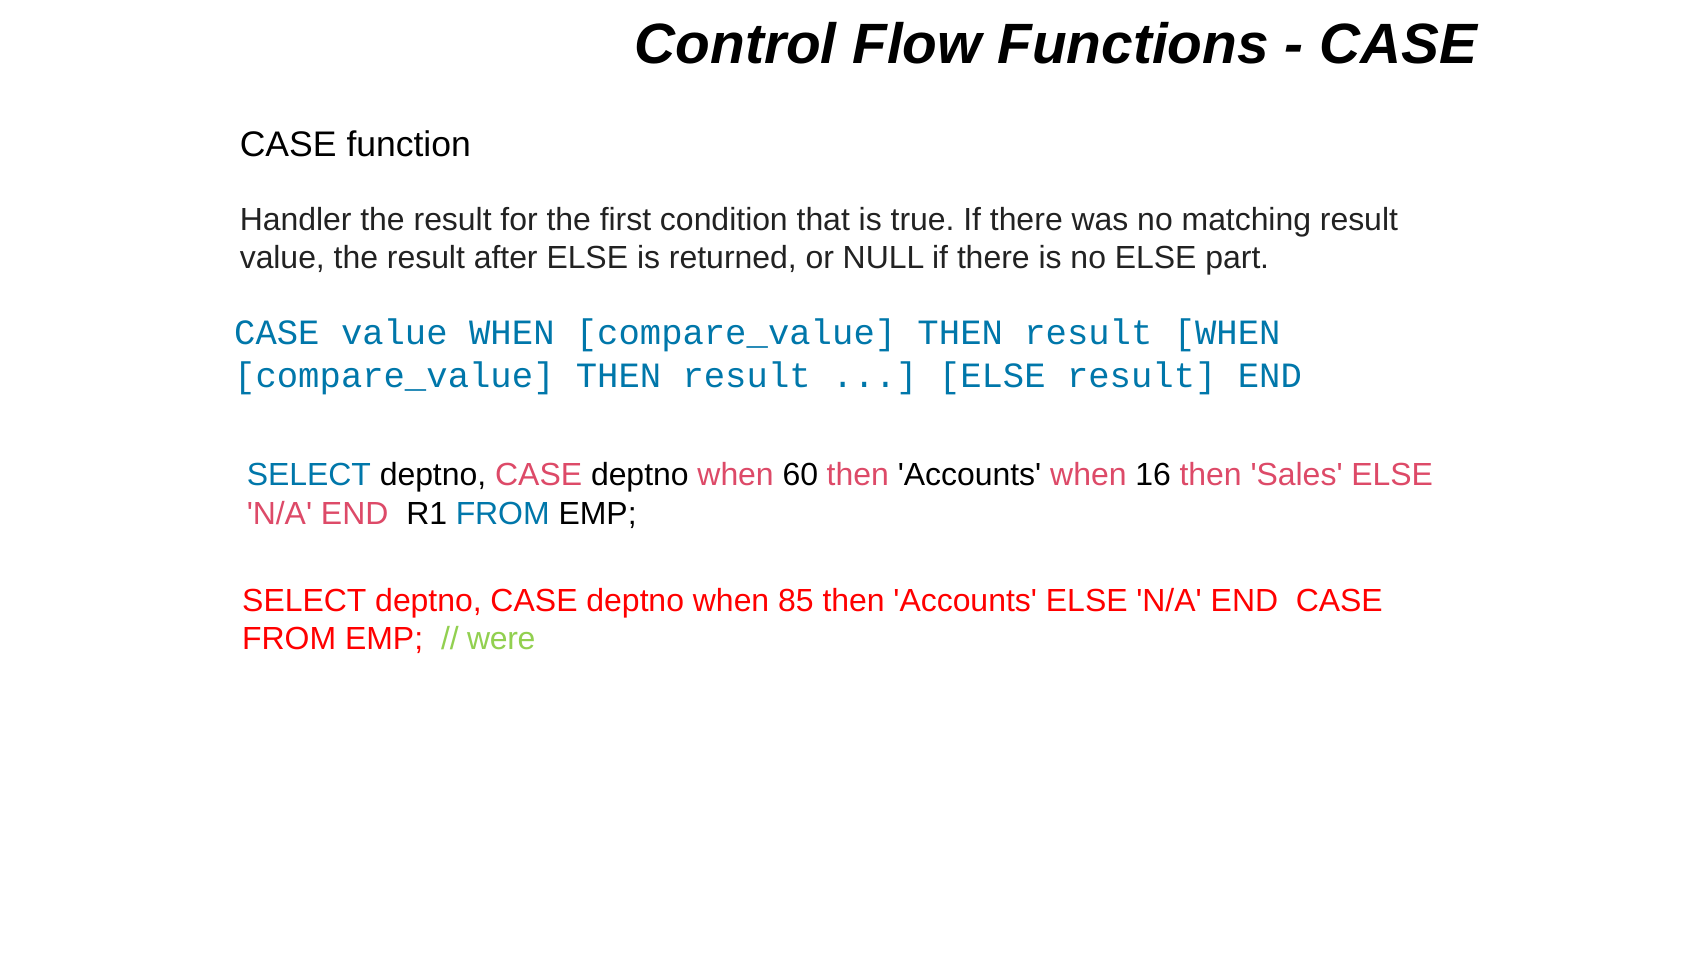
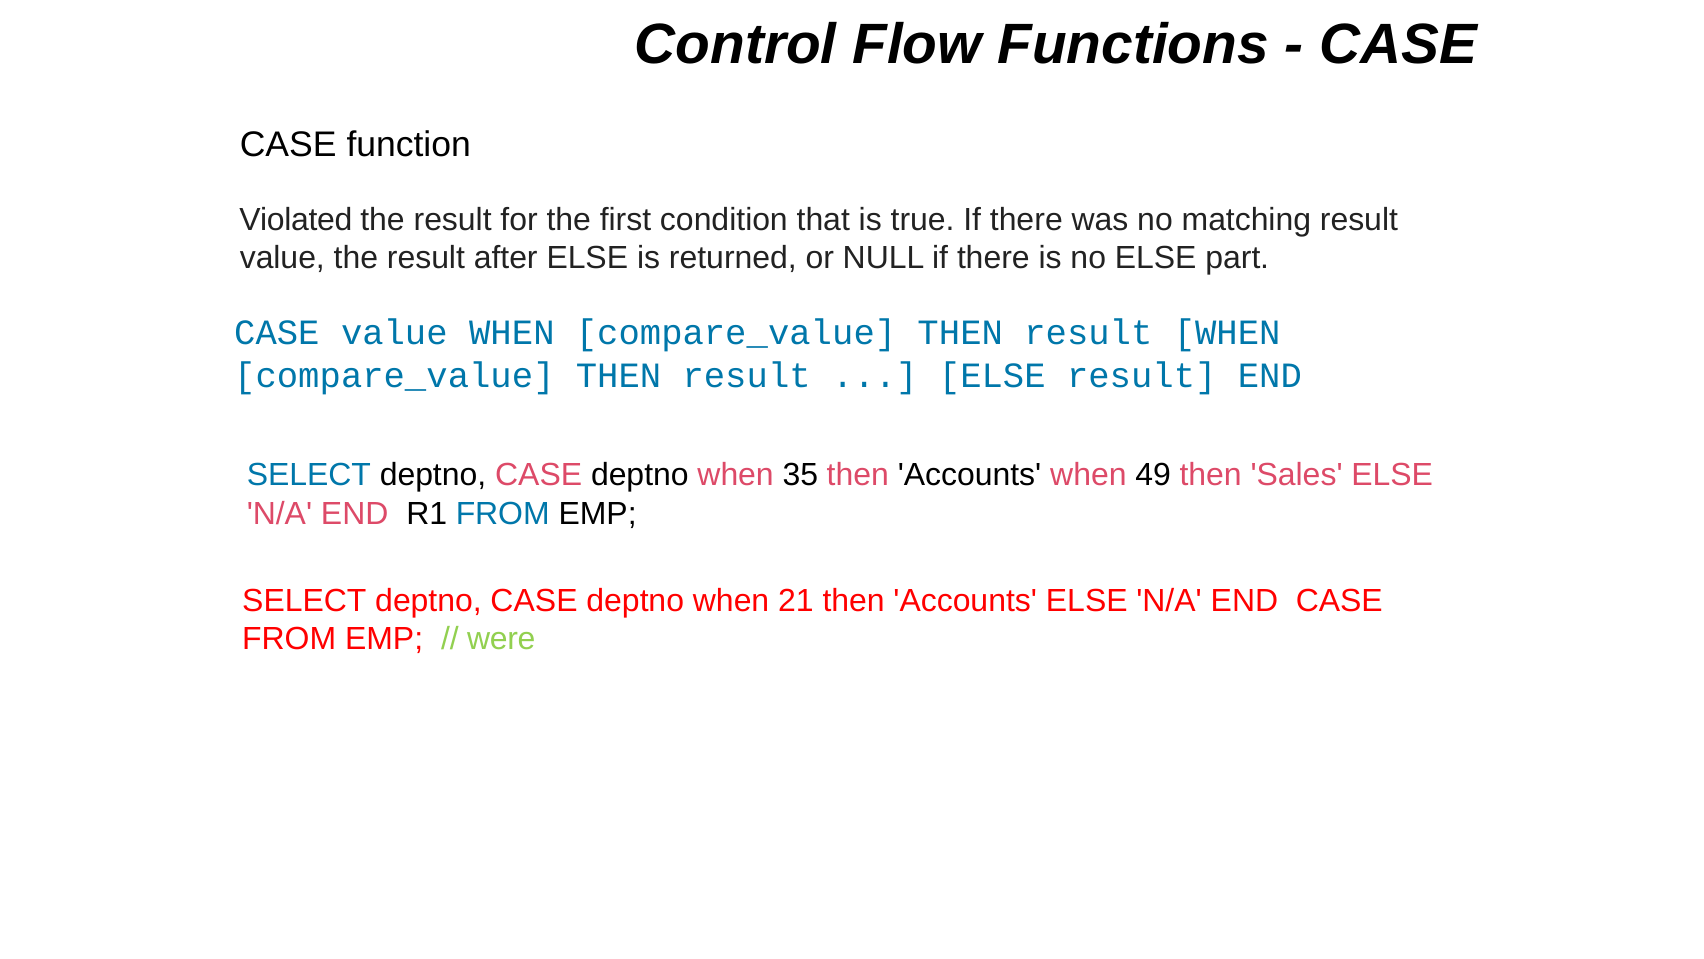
Handler: Handler -> Violated (296, 219)
60: 60 -> 35 (800, 475)
16: 16 -> 49 (1153, 475)
85: 85 -> 21 (796, 601)
